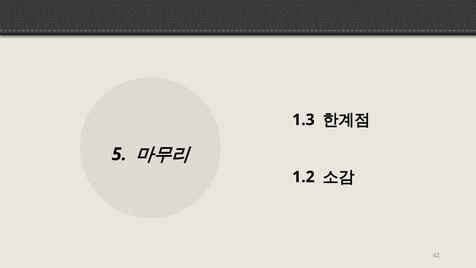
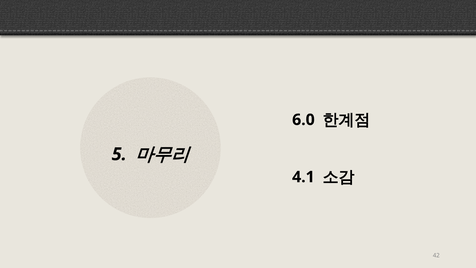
1.3: 1.3 -> 6.0 (303, 120)
1.2: 1.2 -> 4.1 (303, 177)
